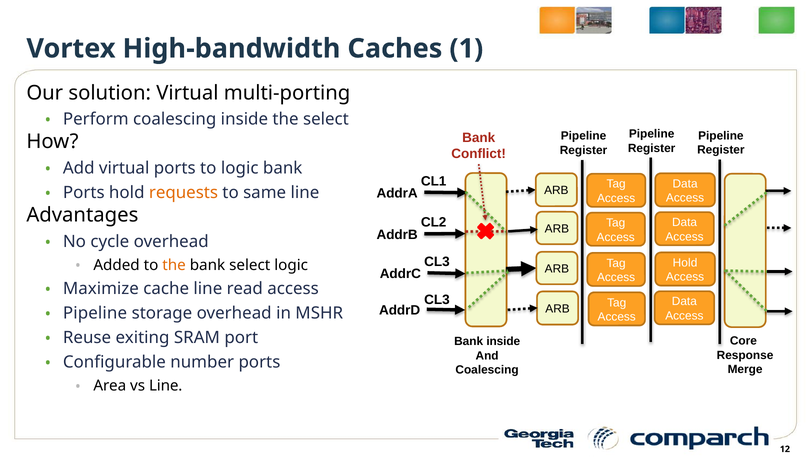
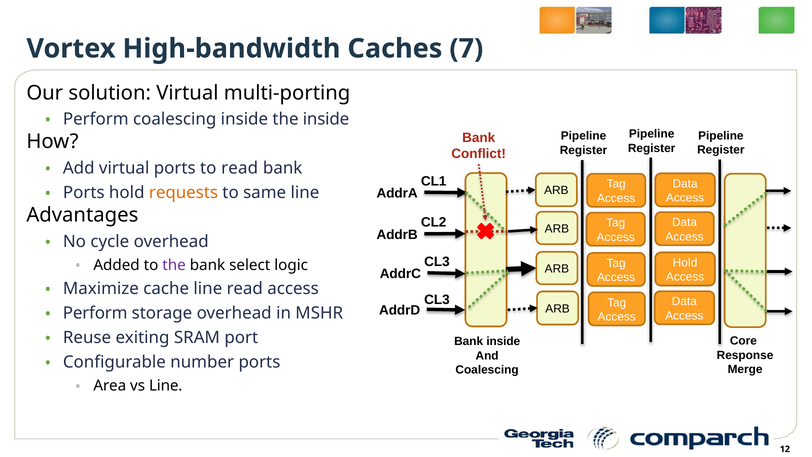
1: 1 -> 7 (466, 49)
the select: select -> inside (326, 119)
to logic: logic -> read (240, 168)
the colour: orange -> purple (174, 265)
Pipeline: Pipeline -> Perform (95, 313)
